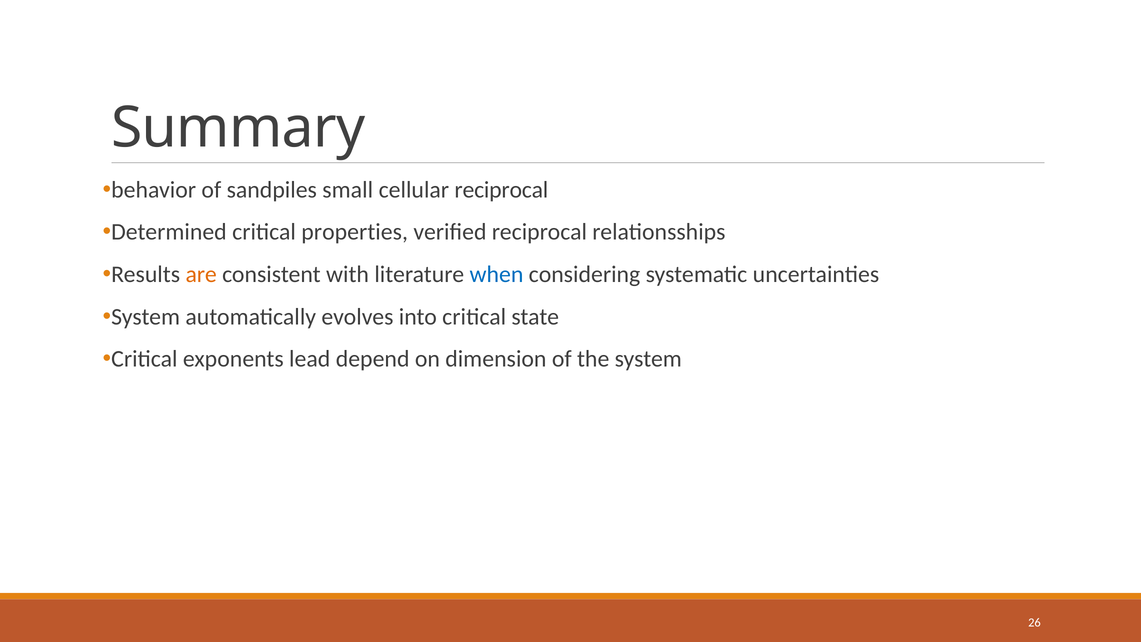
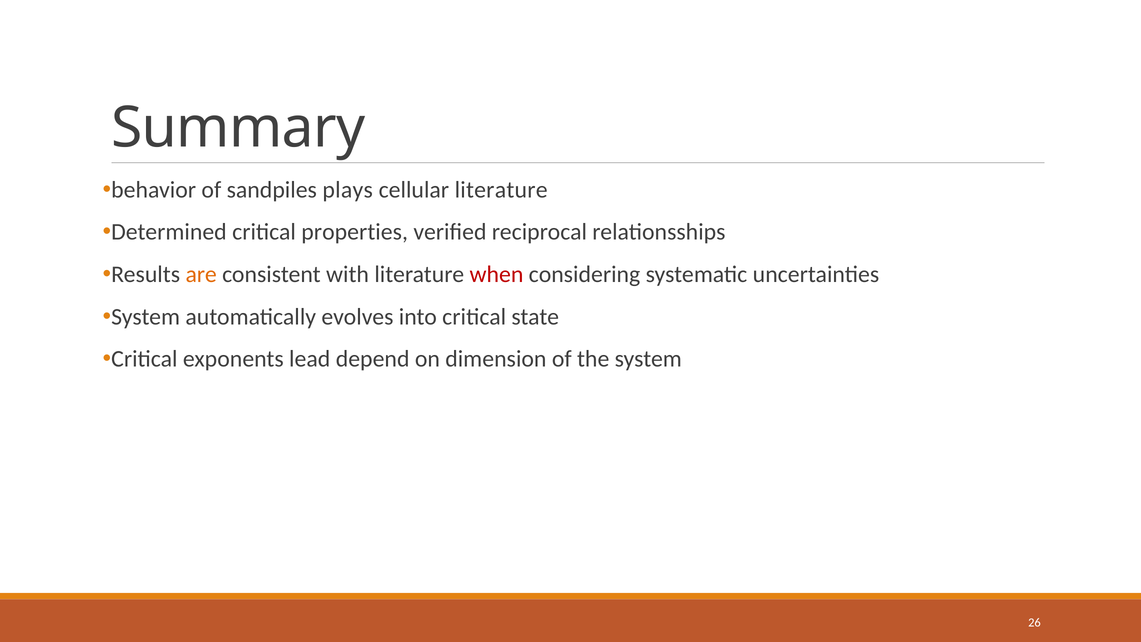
small: small -> plays (348, 190)
cellular reciprocal: reciprocal -> literature (501, 190)
when colour: blue -> red (496, 274)
